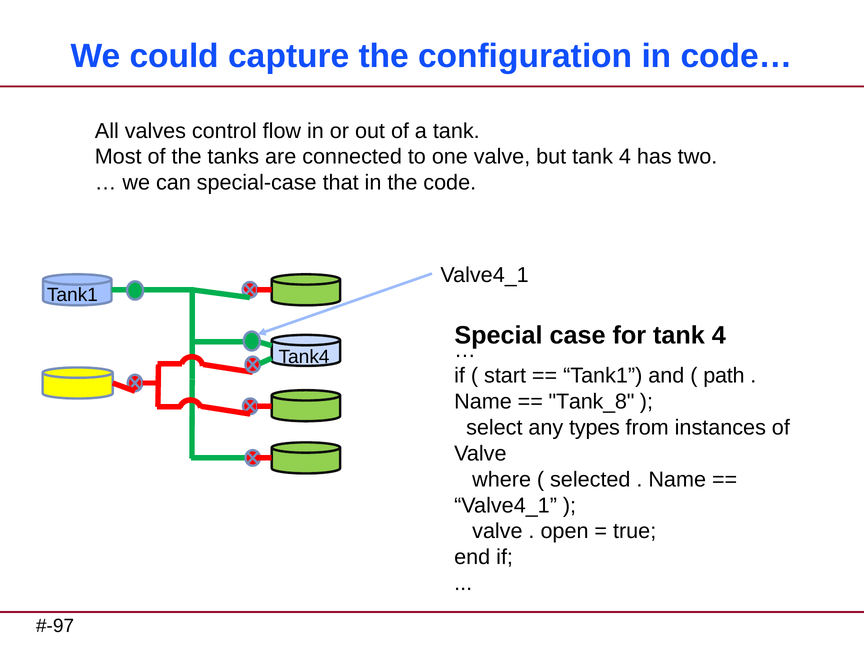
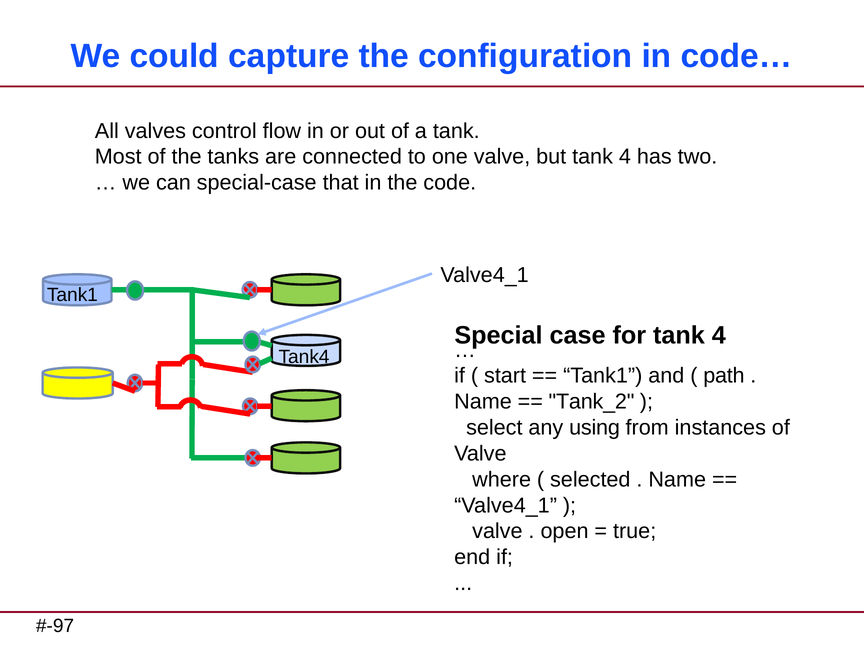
Tank_8: Tank_8 -> Tank_2 (592, 402)
types: types -> using (595, 428)
